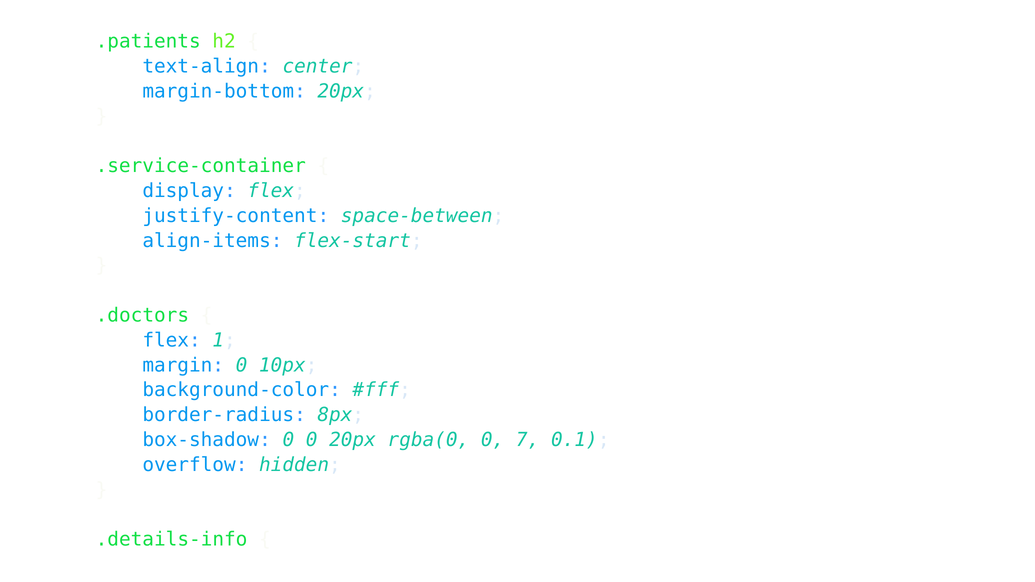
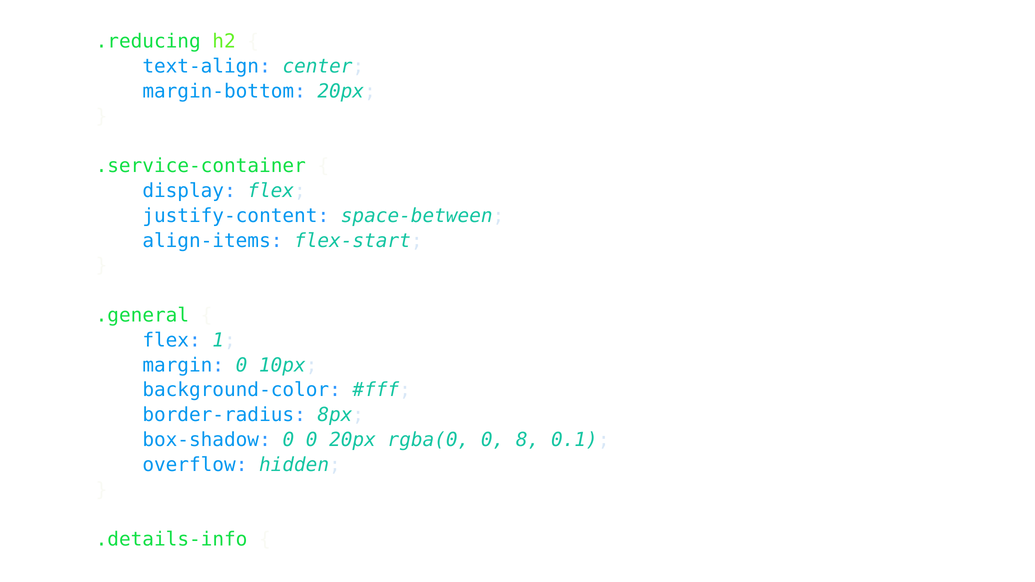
.patients: .patients -> .reducing (148, 41)
.doctors: .doctors -> .general (142, 315)
7: 7 -> 8 (528, 440)
